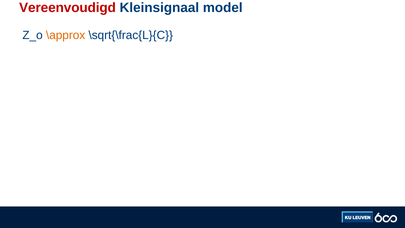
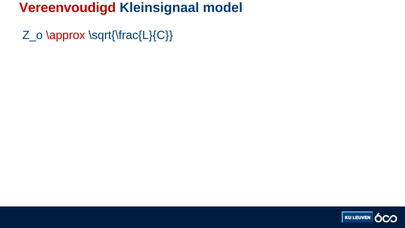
\approx colour: orange -> red (66, 35)
